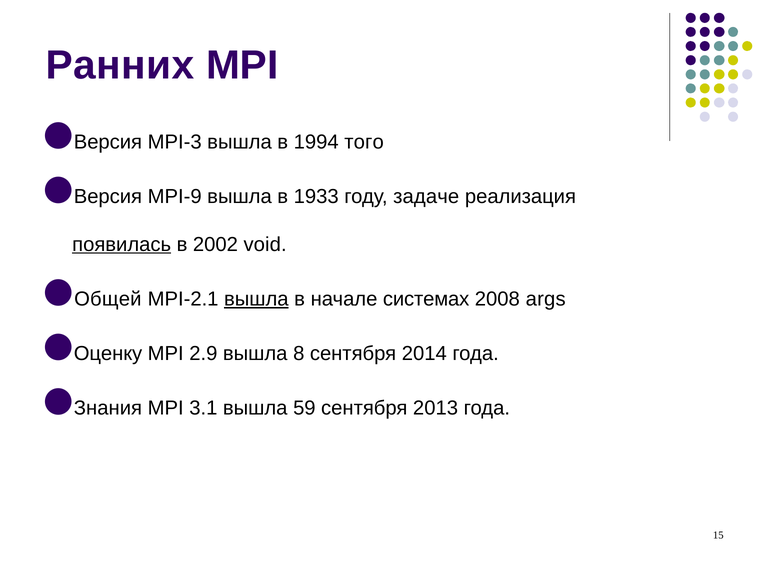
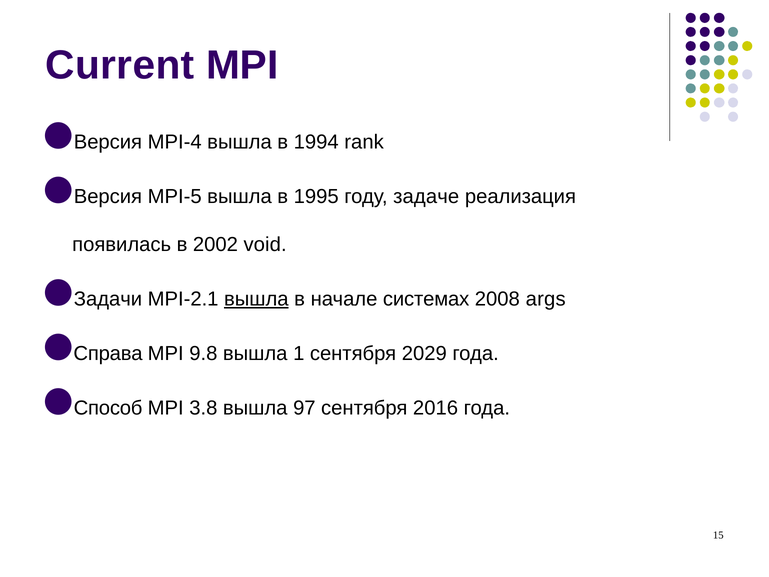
Ранних: Ранних -> Current (120, 66)
MPI-3: MPI-3 -> MPI-4 (175, 142)
того: того -> rank (364, 142)
MPI-9: MPI-9 -> MPI-5 (175, 197)
1933: 1933 -> 1995 (316, 197)
появилась underline: present -> none (122, 244)
Общей: Общей -> Задачи (108, 299)
Оценку: Оценку -> Справа (108, 353)
2.9: 2.9 -> 9.8 (203, 353)
8: 8 -> 1 (299, 353)
2014: 2014 -> 2029 (424, 353)
Знания: Знания -> Способ (108, 408)
3.1: 3.1 -> 3.8 (203, 408)
59: 59 -> 97 (304, 408)
2013: 2013 -> 2016 (436, 408)
